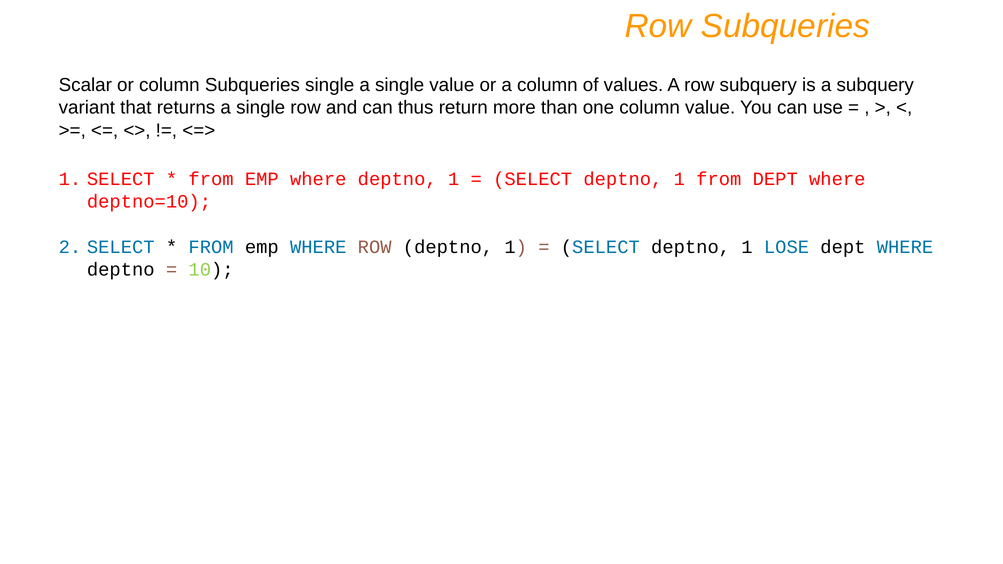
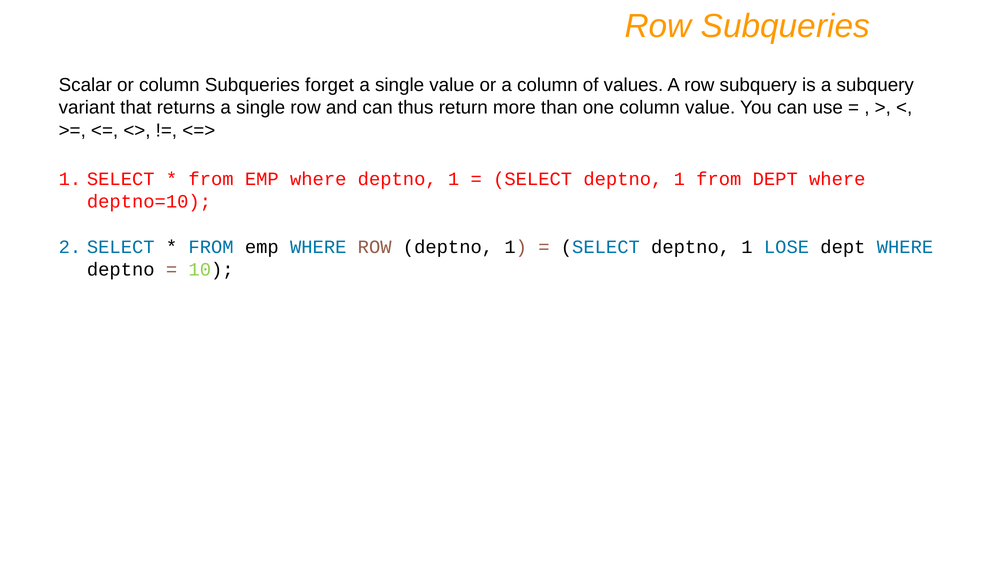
Subqueries single: single -> forget (330, 85)
